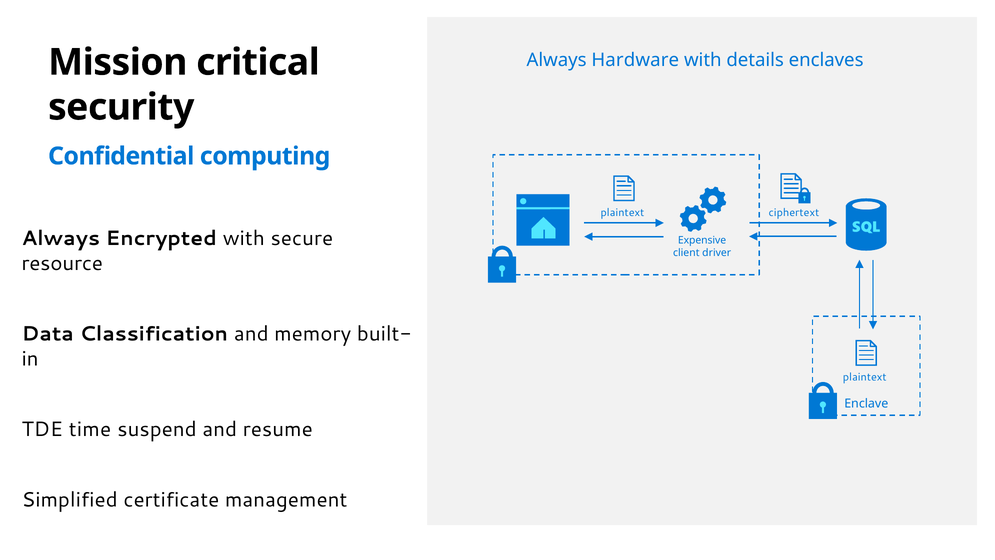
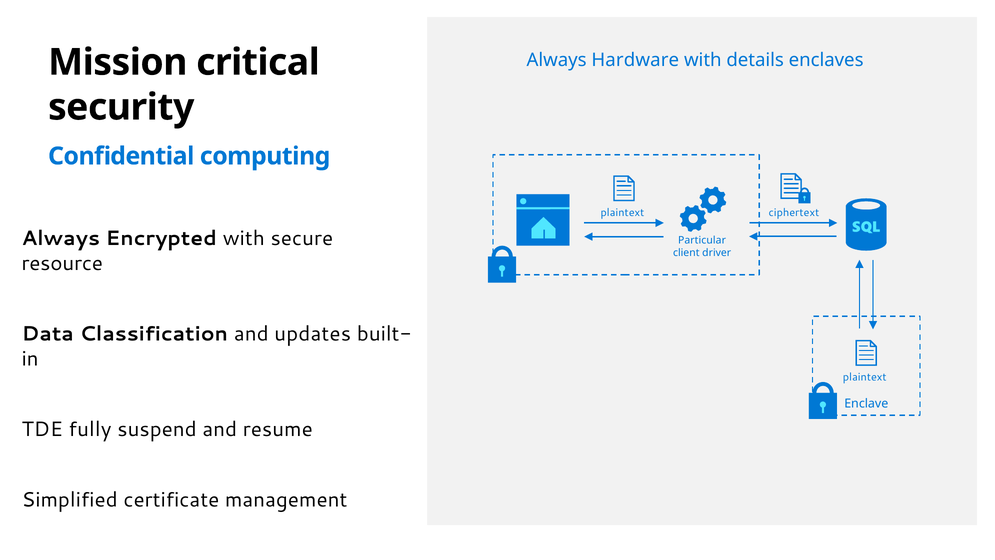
Expensive: Expensive -> Particular (702, 240)
memory: memory -> updates (313, 334)
time: time -> fully (90, 429)
